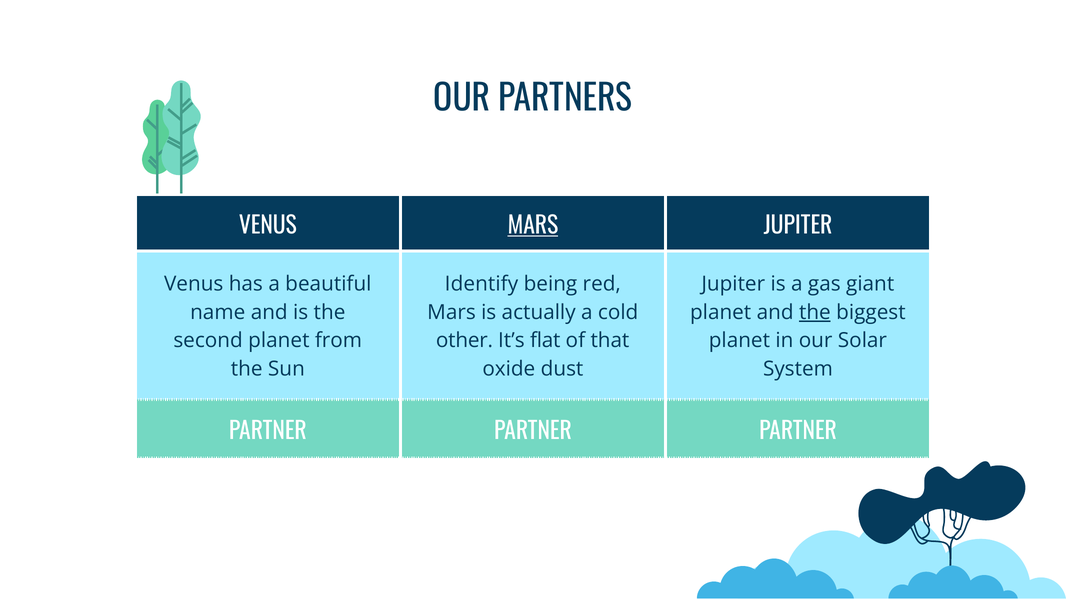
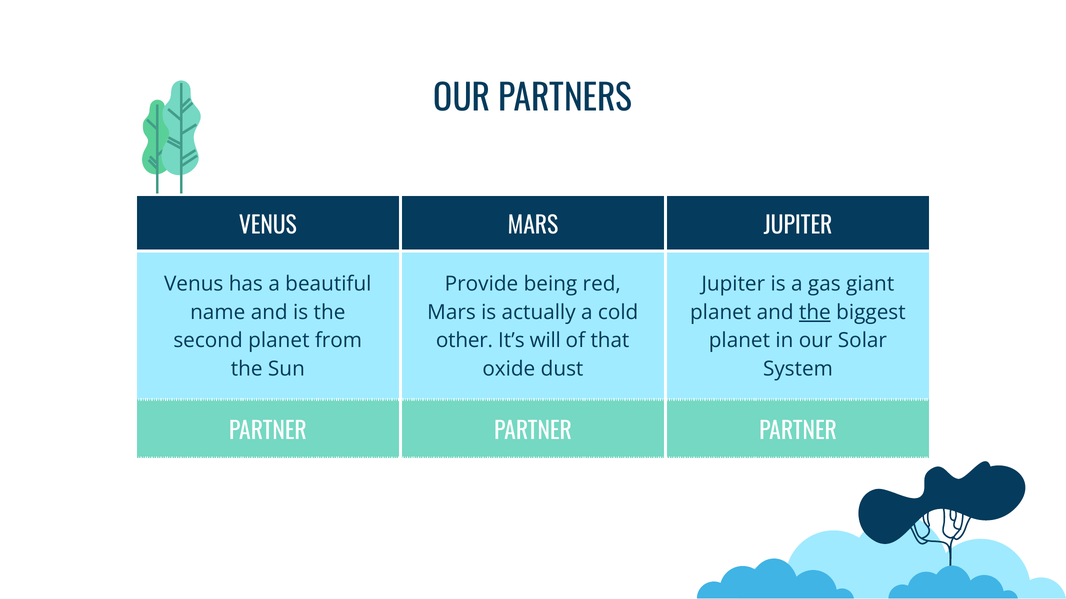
MARS underline: present -> none (533, 226)
Identify: Identify -> Provide (481, 284)
flat: flat -> will (545, 341)
